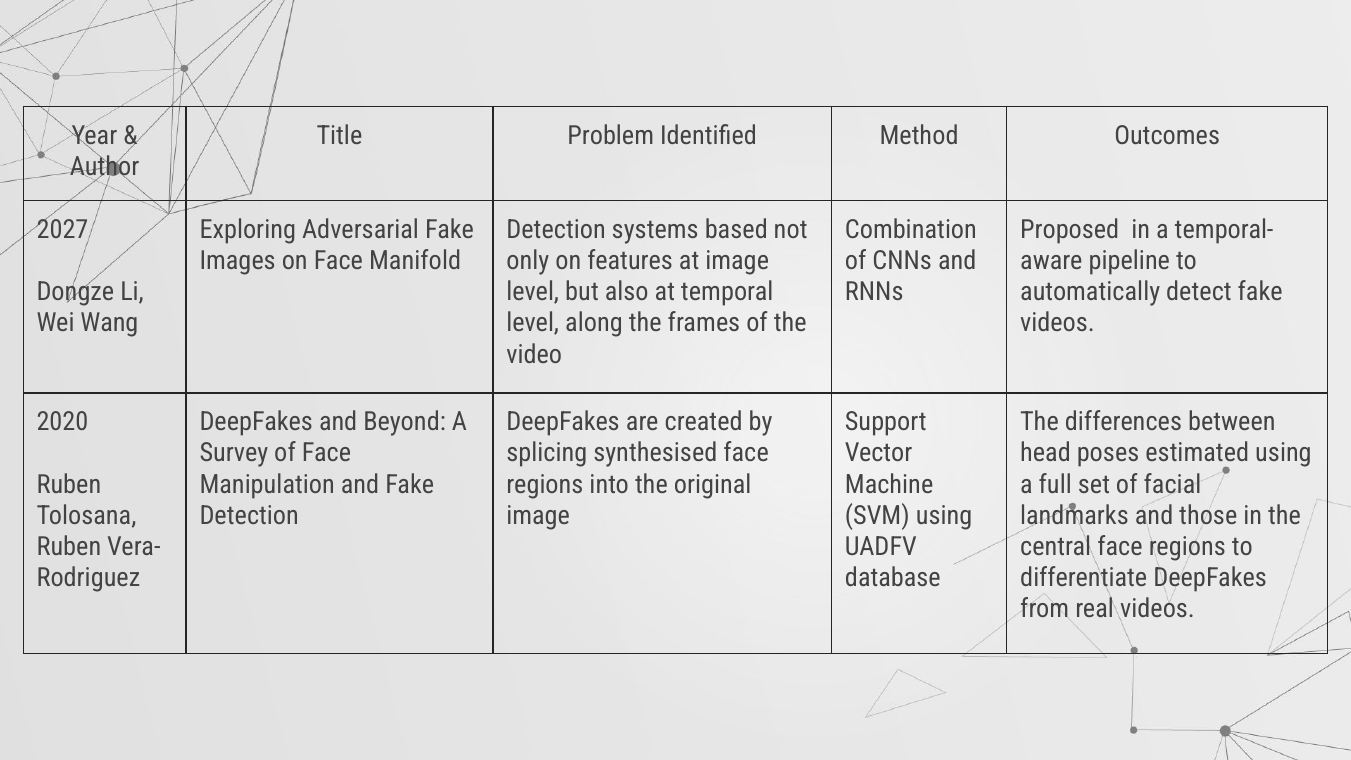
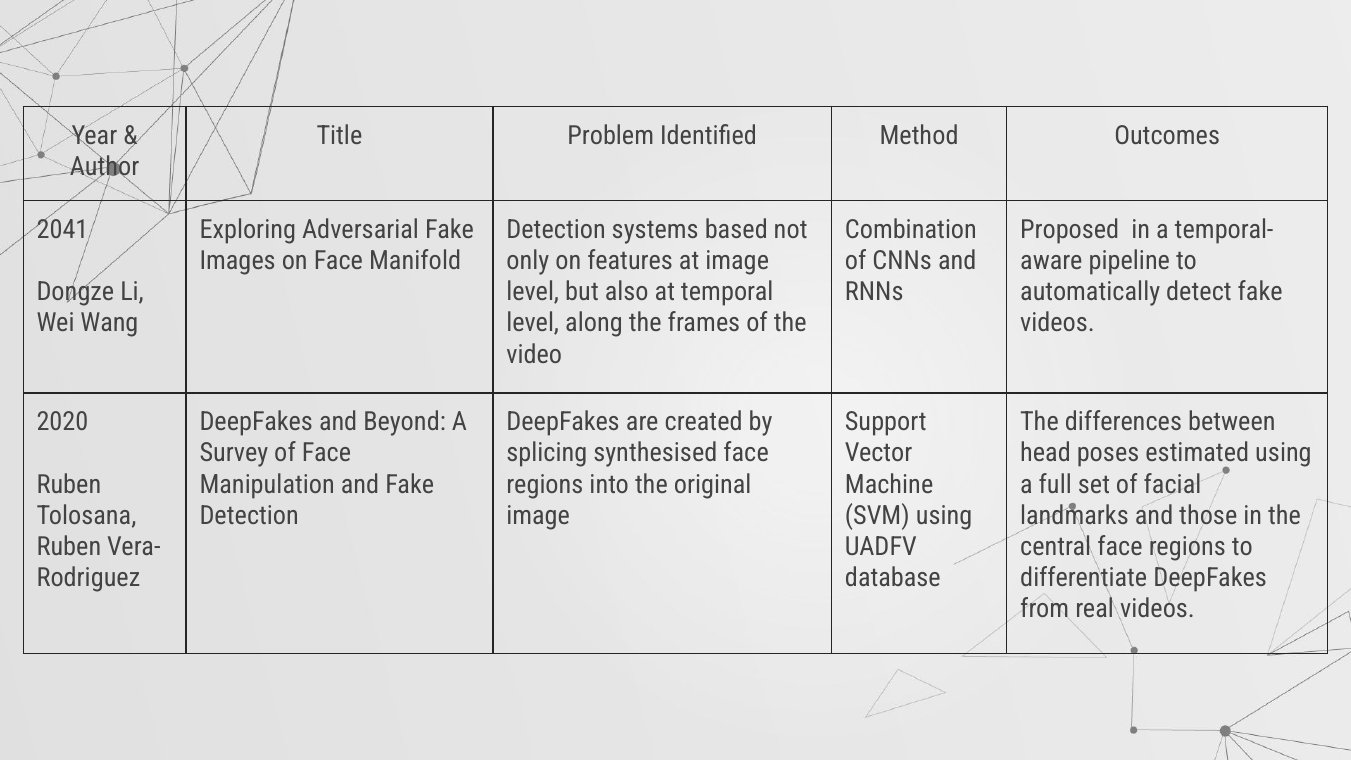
2027: 2027 -> 2041 (63, 230)
